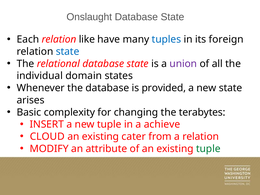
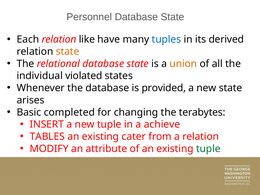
Onslaught: Onslaught -> Personnel (89, 17)
foreign: foreign -> derived (226, 39)
state colour: blue -> orange (68, 52)
union colour: purple -> orange (183, 64)
domain: domain -> violated (84, 76)
complexity: complexity -> completed (69, 112)
CLOUD: CLOUD -> TABLES (47, 137)
